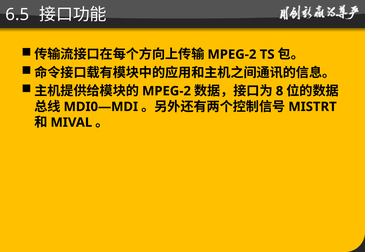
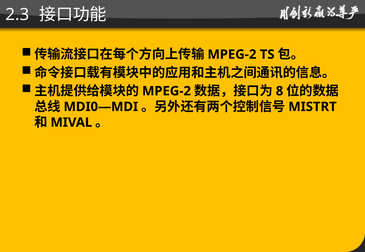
6.5: 6.5 -> 2.3 (17, 14)
